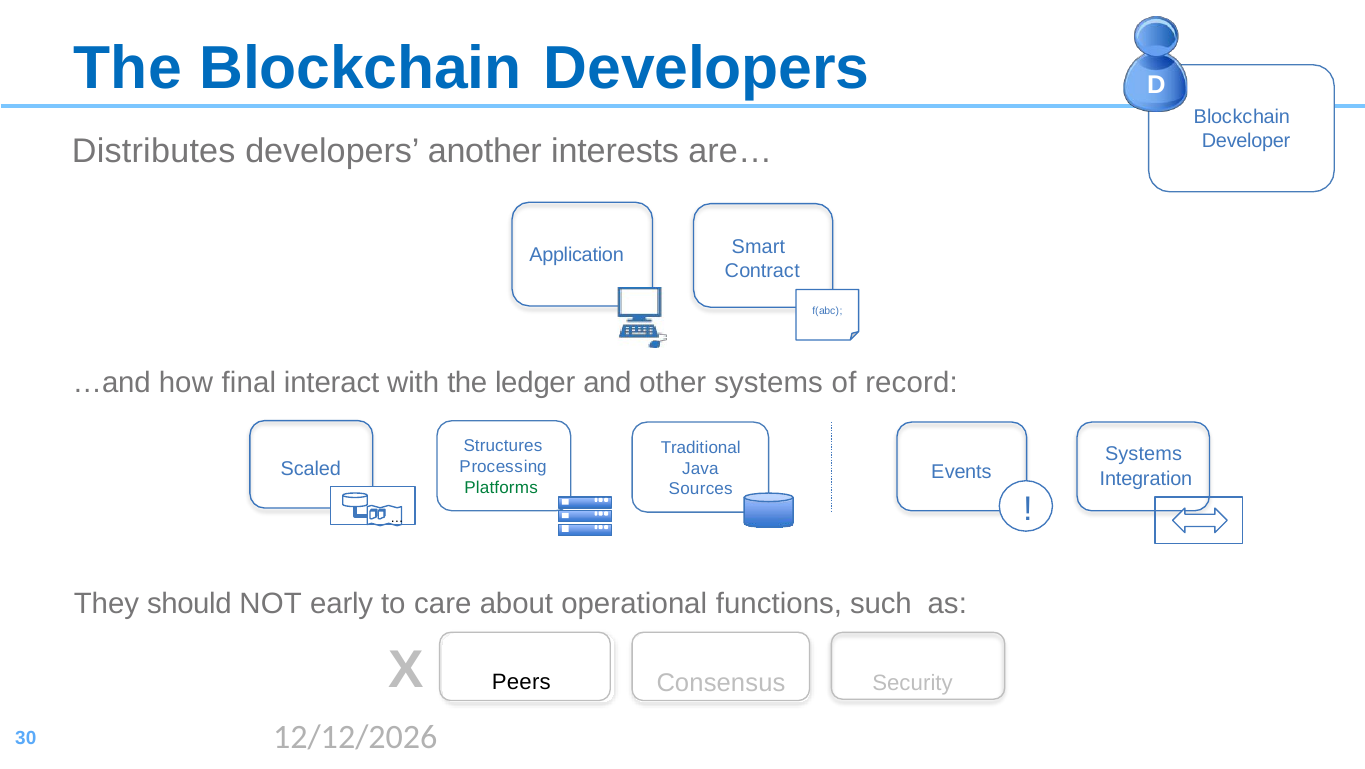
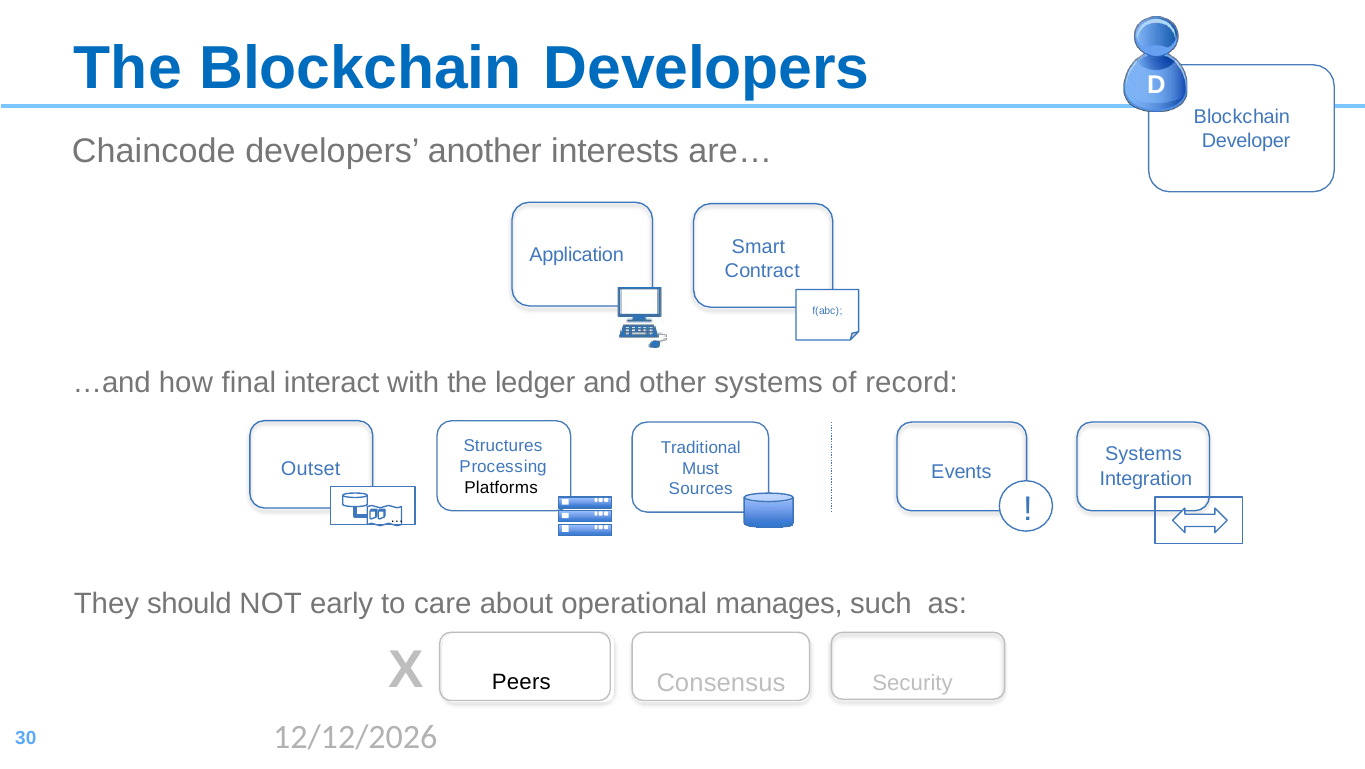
Distributes: Distributes -> Chaincode (154, 151)
Scaled: Scaled -> Outset (311, 469)
Java: Java -> Must (701, 468)
Platforms colour: green -> black (501, 487)
functions: functions -> manages (779, 604)
